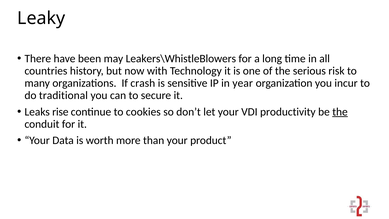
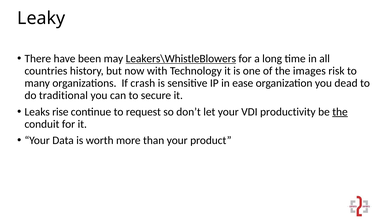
Leakers\WhistleBlowers underline: none -> present (181, 59)
serious: serious -> images (309, 71)
year: year -> ease (243, 83)
incur: incur -> dead (346, 83)
cookies: cookies -> request (143, 112)
